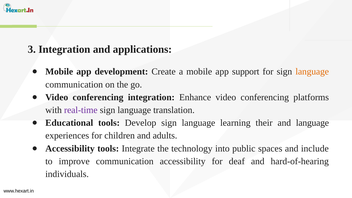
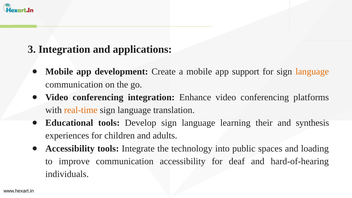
real-time colour: purple -> orange (81, 110)
and language: language -> synthesis (312, 123)
include: include -> loading (315, 148)
